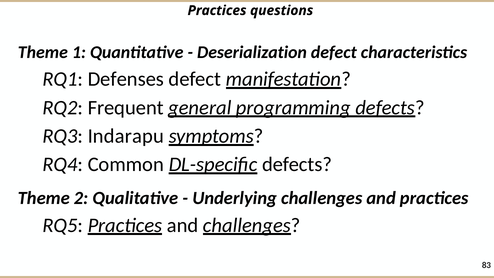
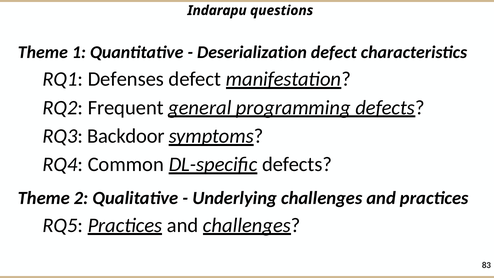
Practices: Practices -> Indarapu (217, 11)
Indarapu: Indarapu -> Backdoor (126, 136)
